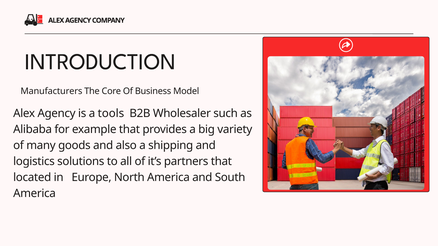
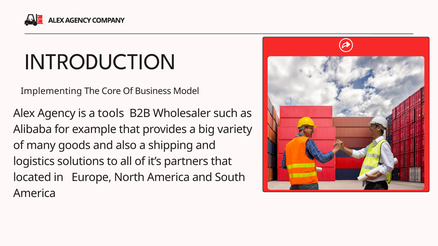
Manufacturers: Manufacturers -> Implementing (51, 91)
